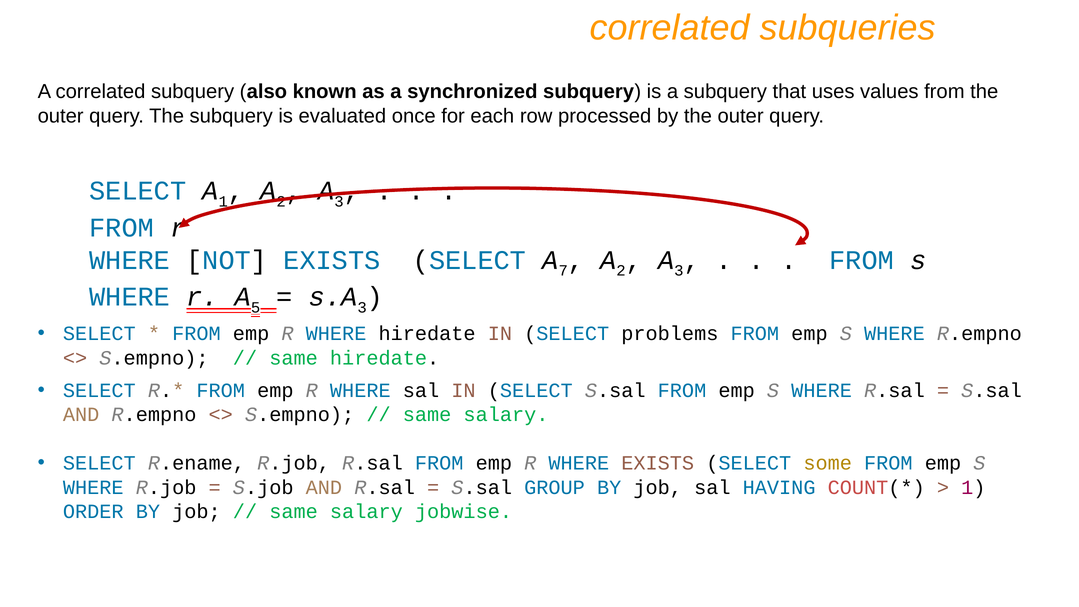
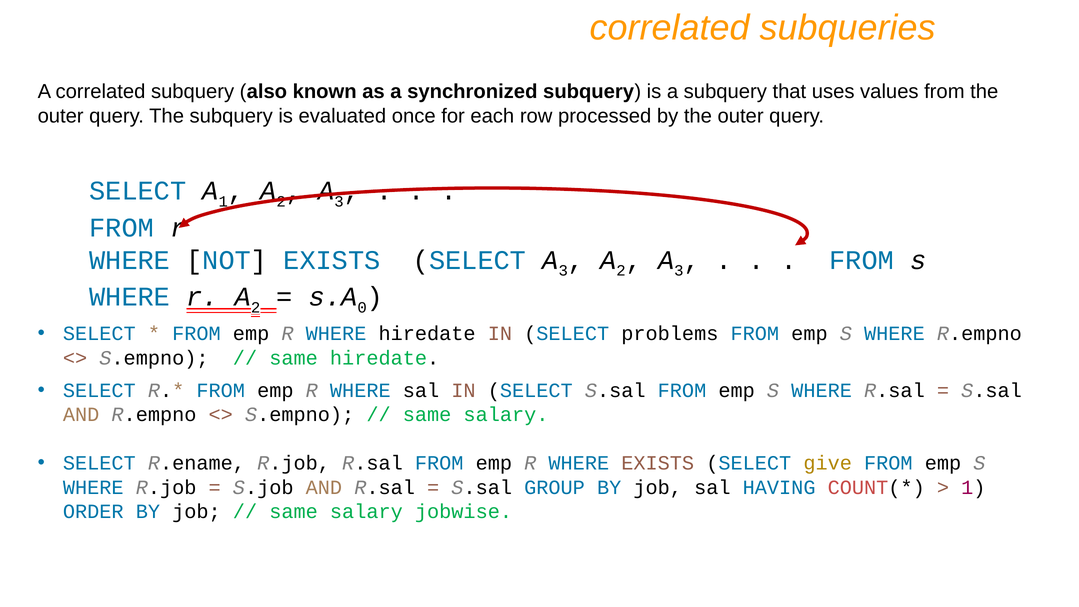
SELECT A 7: 7 -> 3 (563, 271)
r A 5: 5 -> 2 (256, 307)
3: 3 -> 0 (362, 307)
some: some -> give (828, 463)
